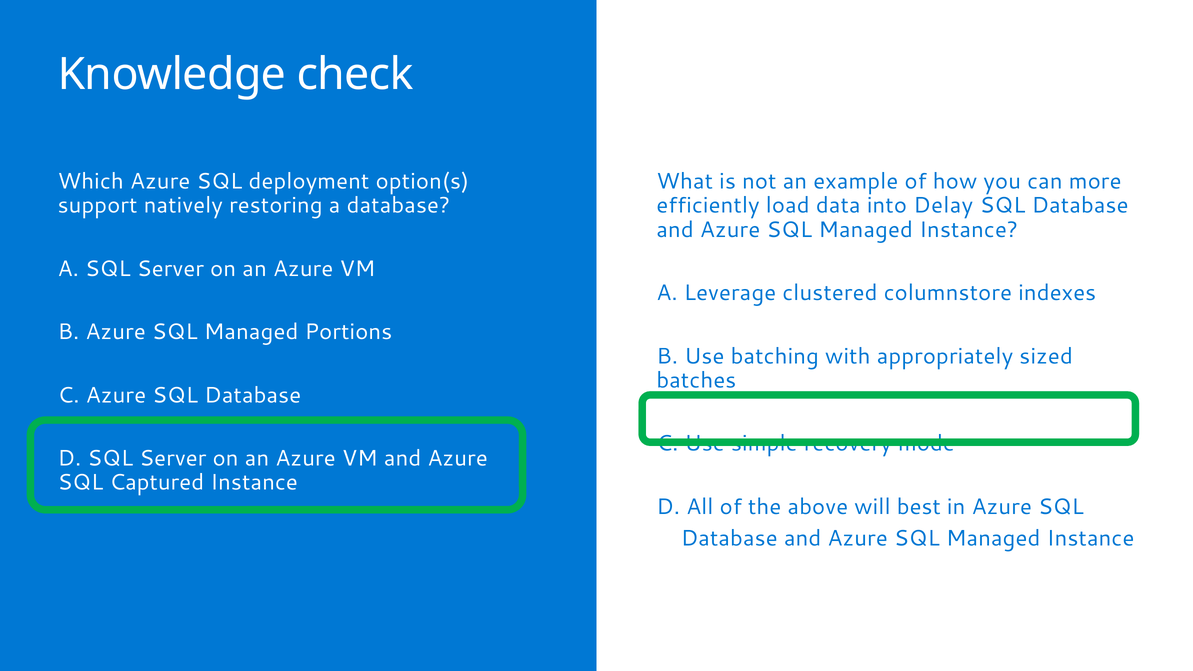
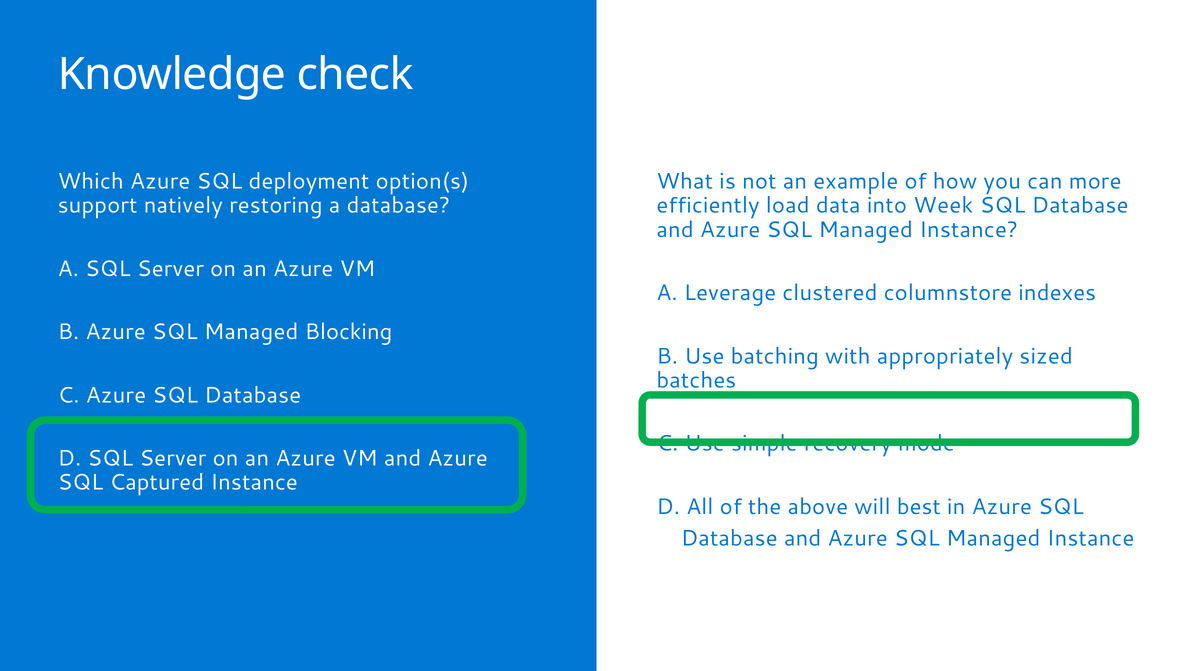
Delay: Delay -> Week (943, 206)
Portions: Portions -> Blocking (348, 332)
